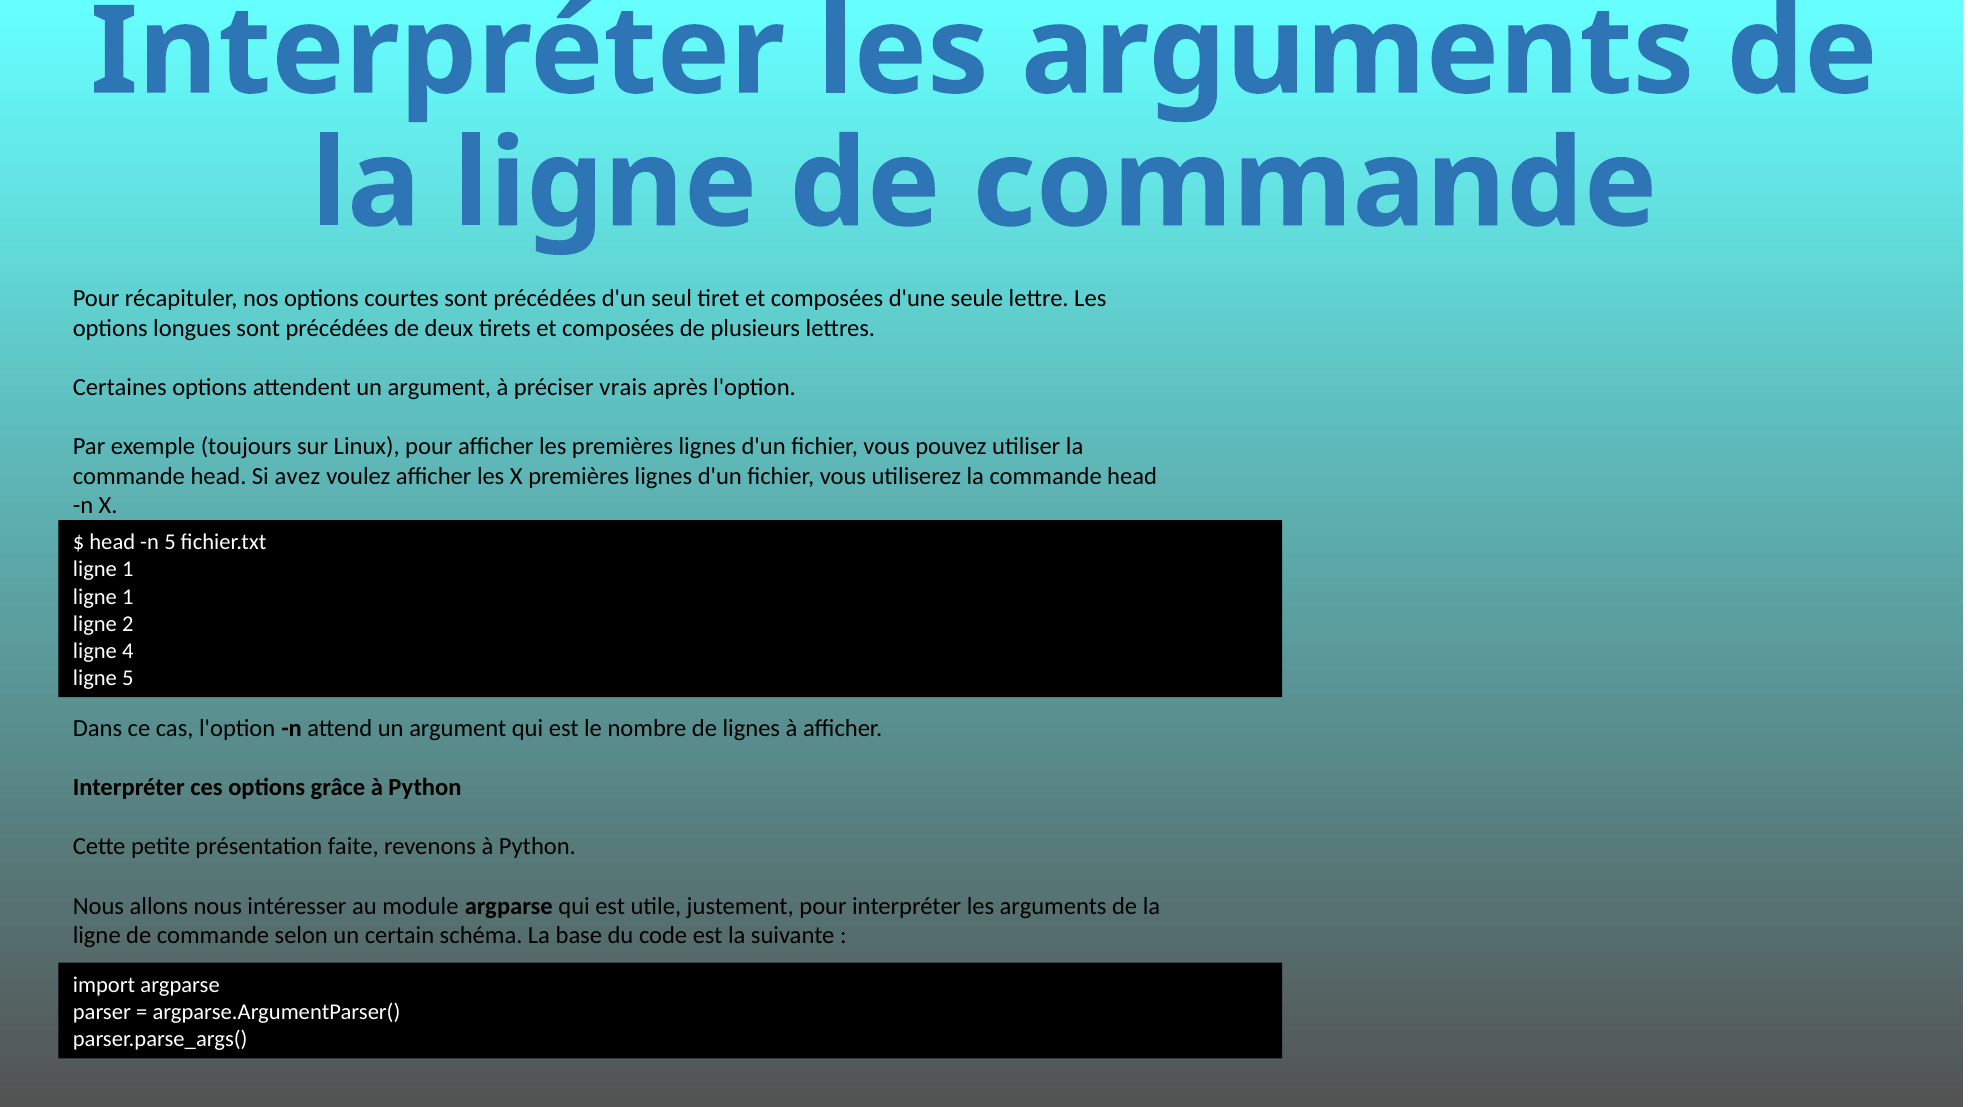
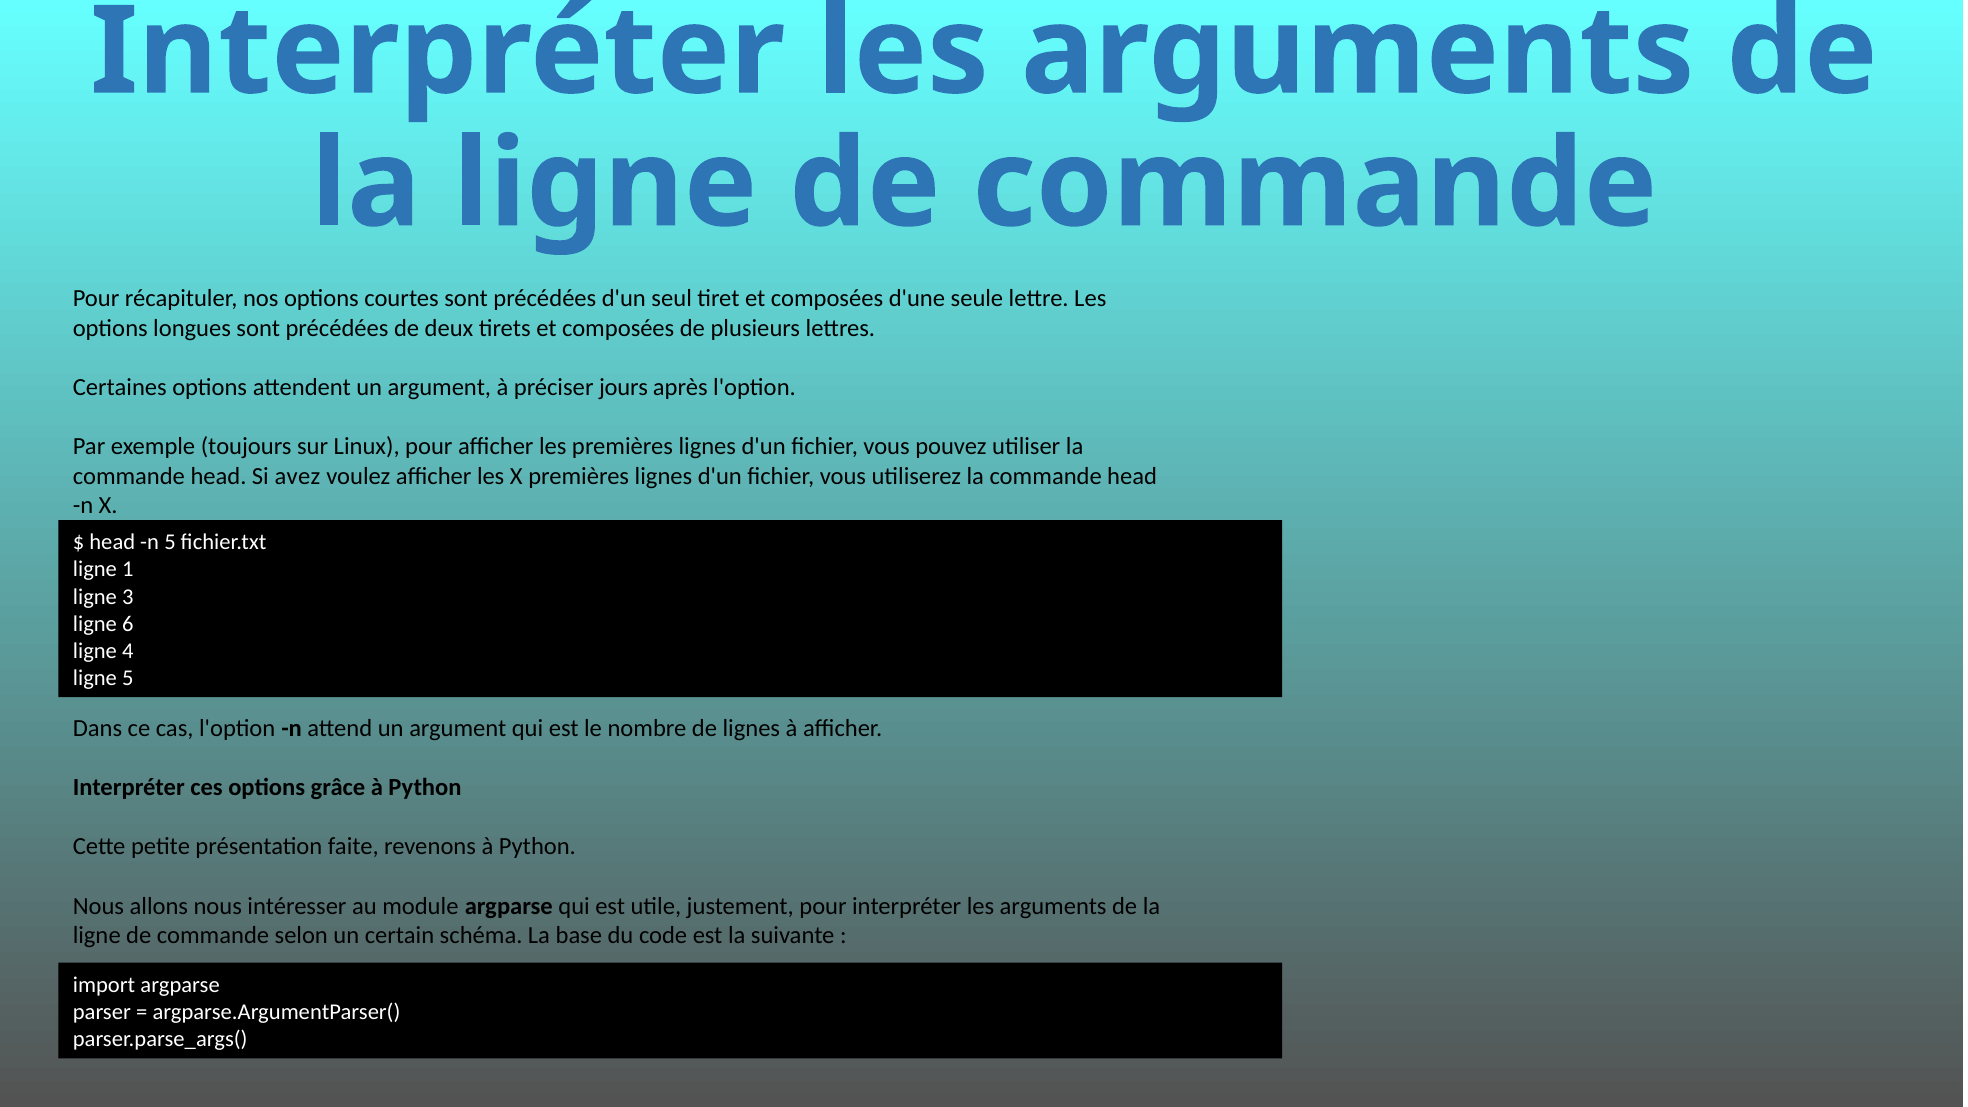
vrais: vrais -> jours (623, 387)
1: 1 -> 3 (128, 597)
2: 2 -> 6 (128, 624)
